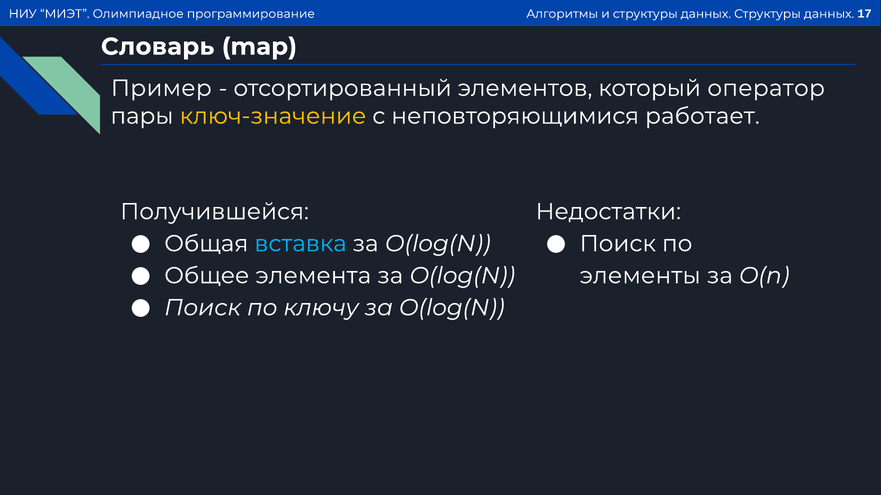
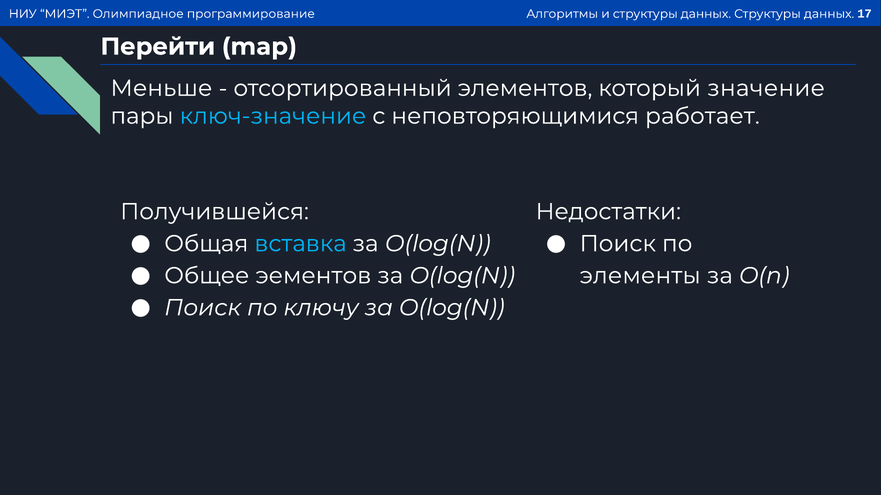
Словарь: Словарь -> Перейти (158, 47)
Пример: Пример -> Меньше (161, 88)
оператор: оператор -> значение (766, 88)
ключ-значение colour: yellow -> light blue (273, 116)
элемента: элемента -> эементов (313, 276)
